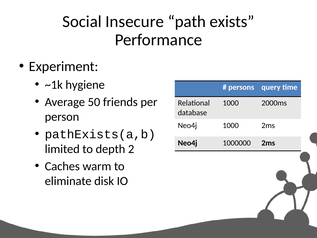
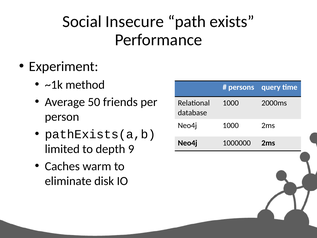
hygiene: hygiene -> method (85, 85)
2: 2 -> 9 (131, 149)
